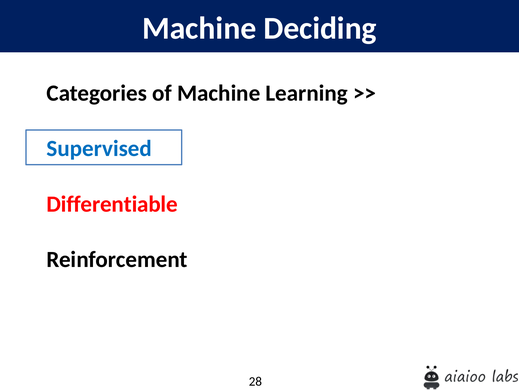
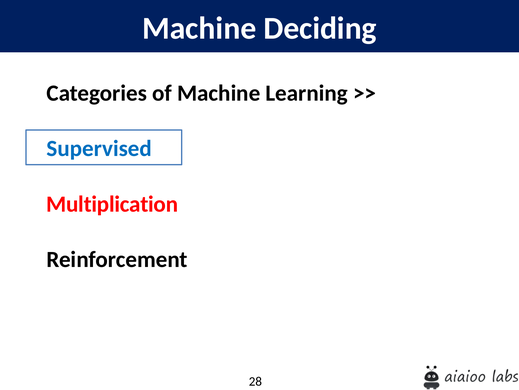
Differentiable: Differentiable -> Multiplication (112, 204)
